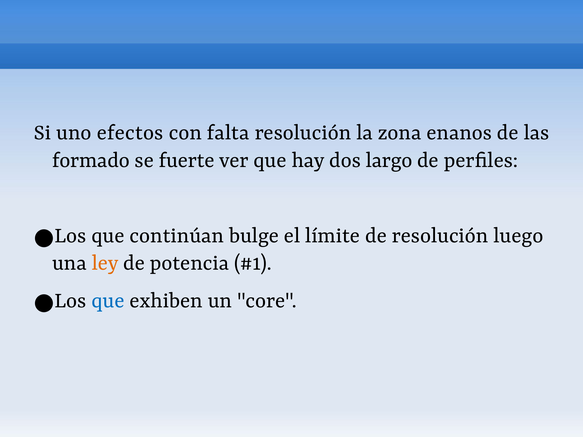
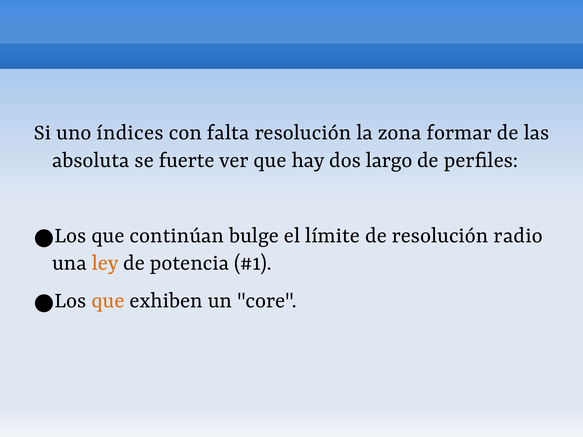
efectos: efectos -> índices (130, 132)
enanos: enanos -> formar (459, 132)
formado: formado -> absoluta (91, 159)
luego: luego -> radio (518, 235)
que colour: blue -> orange (108, 300)
